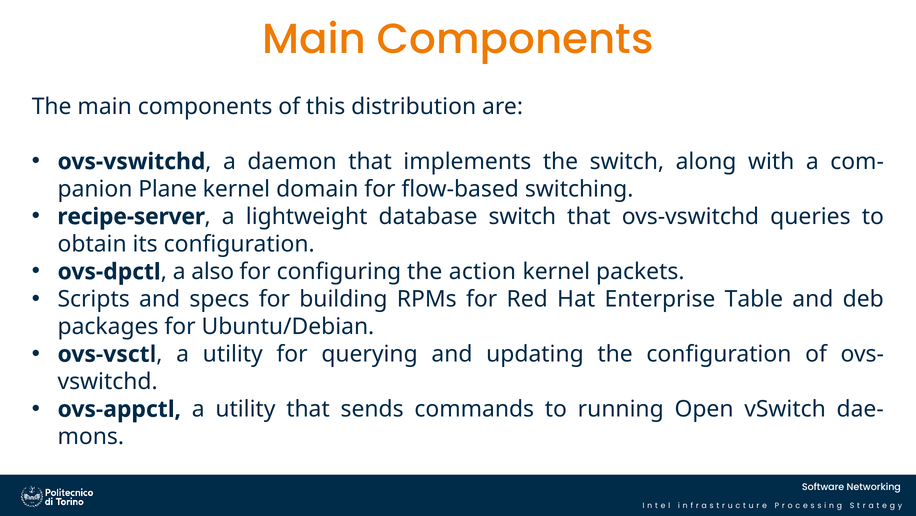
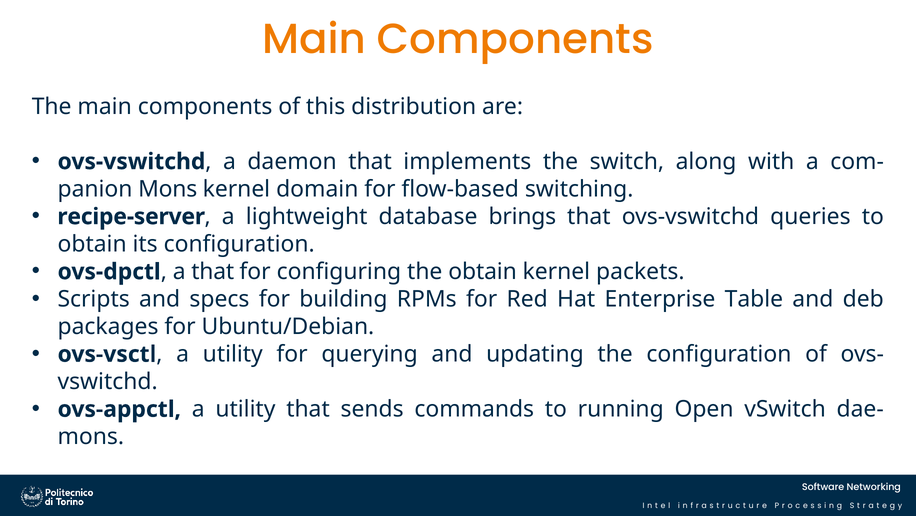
panion Plane: Plane -> Mons (168, 189)
database switch: switch -> brings (522, 216)
a also: also -> that (213, 271)
the action: action -> obtain (483, 271)
